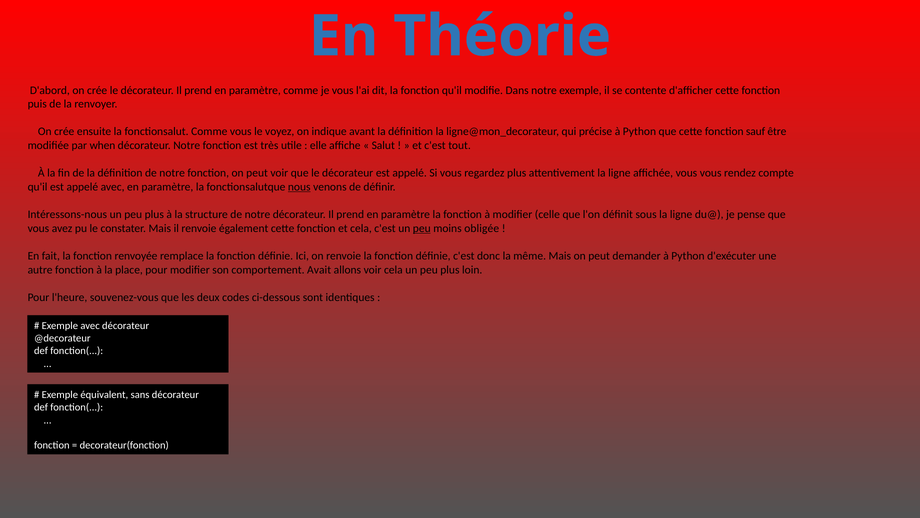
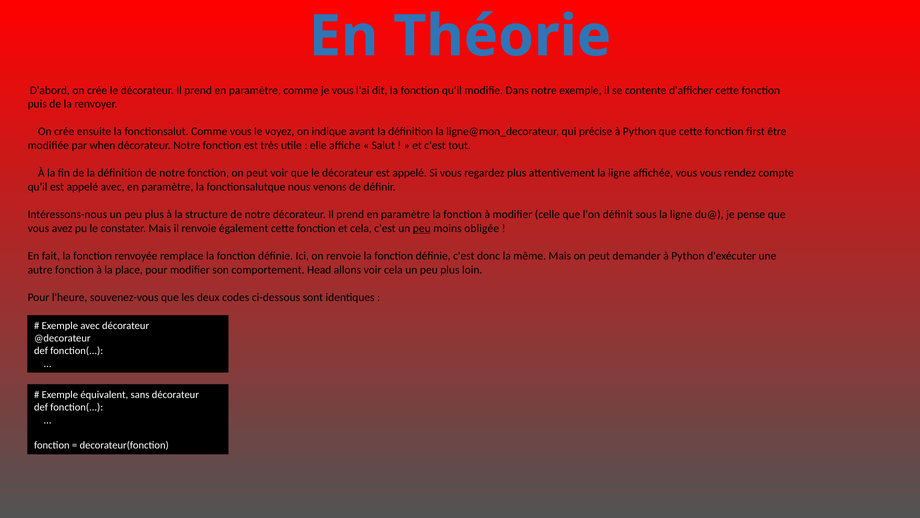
sauf: sauf -> first (755, 132)
nous underline: present -> none (299, 187)
Avait: Avait -> Head (319, 270)
